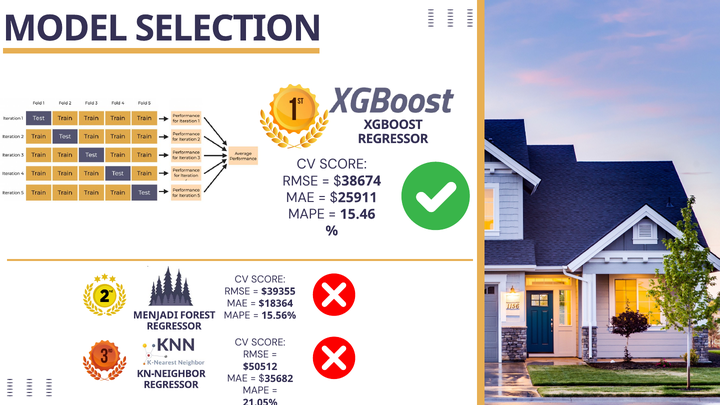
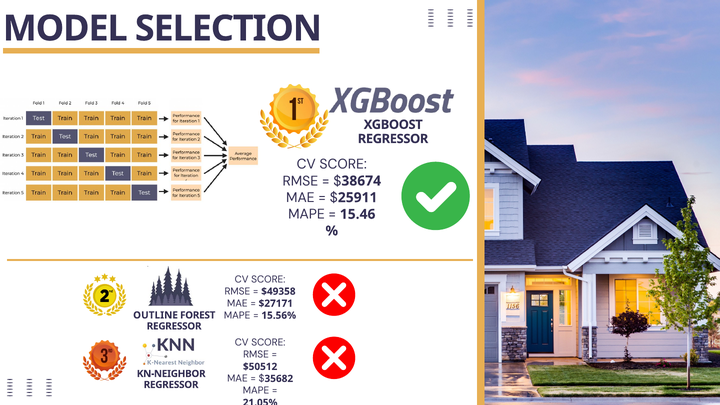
$39355: $39355 -> $49358 (278, 291)
$18364: $18364 -> $27171 (276, 303)
MENJADI: MENJADI -> OUTLINE (156, 315)
